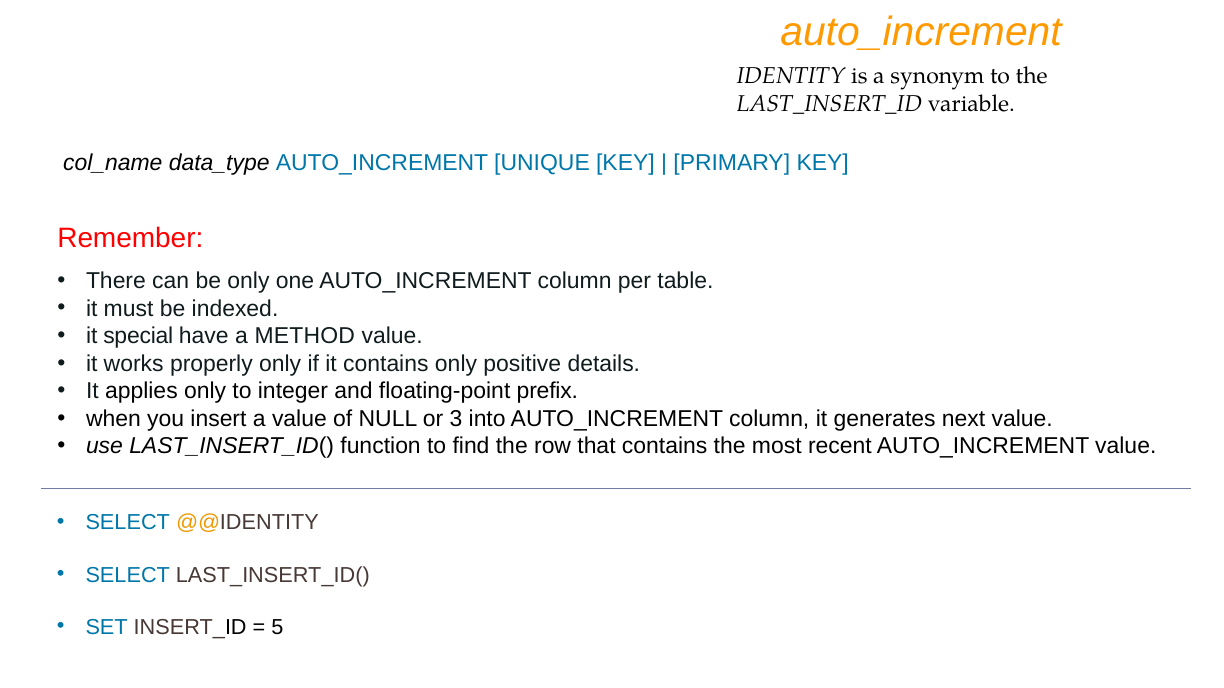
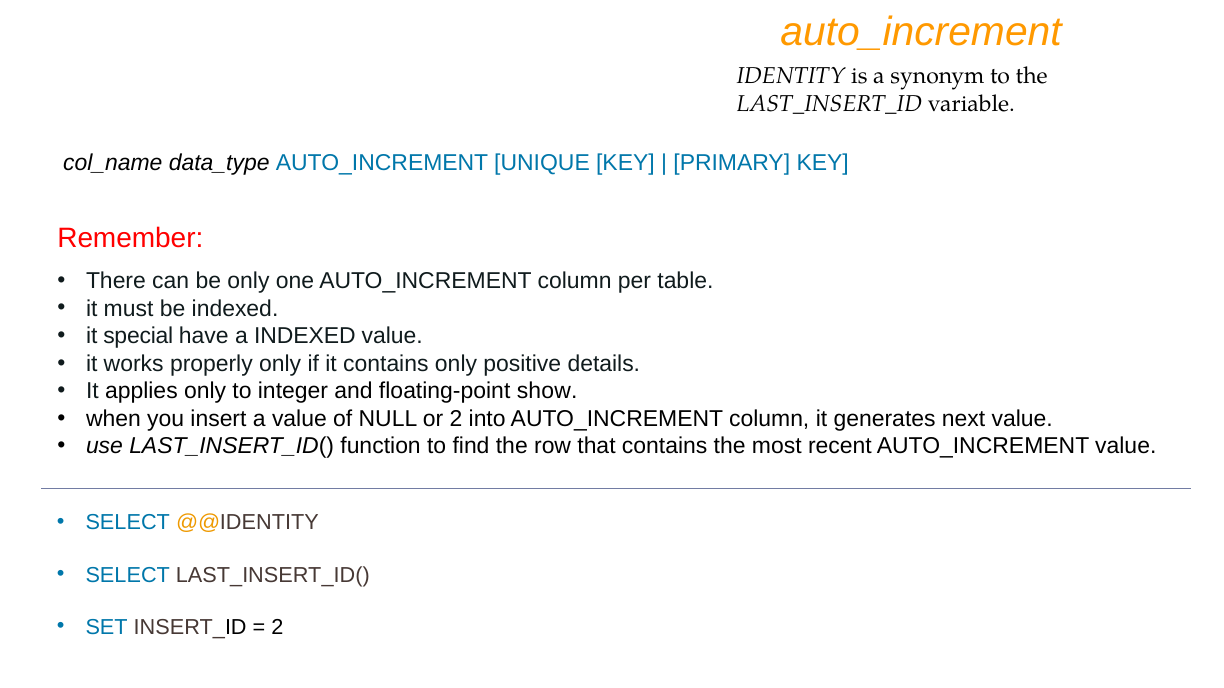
a METHOD: METHOD -> INDEXED (305, 336)
prefix: prefix -> show (547, 392)
or 3: 3 -> 2 (456, 419)
5: 5 -> 2 (277, 627)
